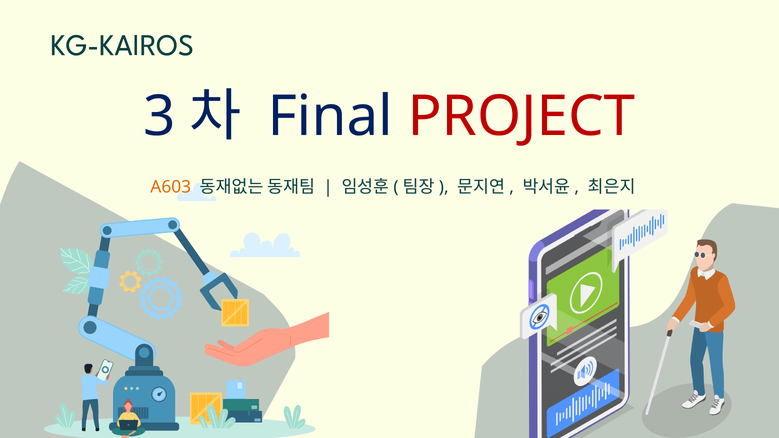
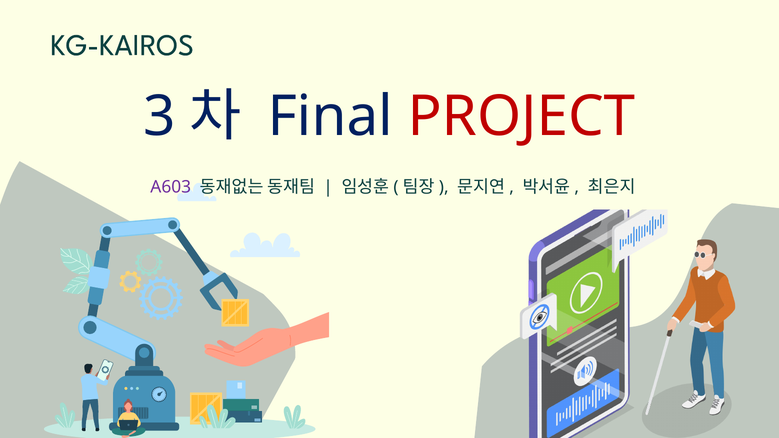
A603 colour: orange -> purple (171, 187)
